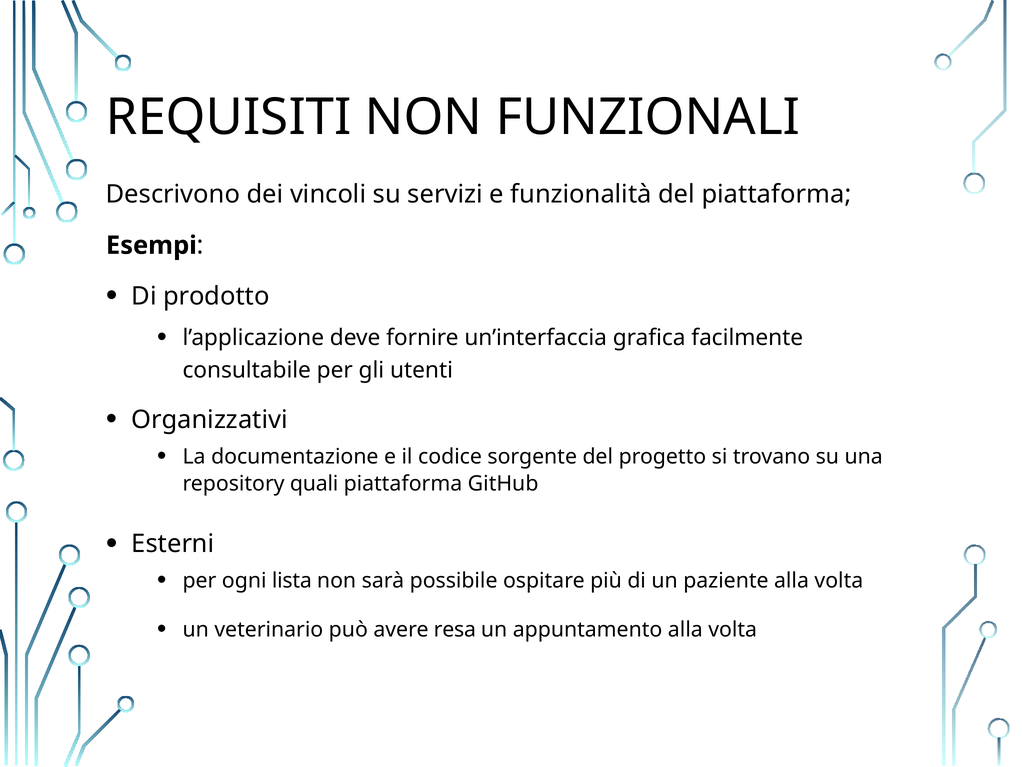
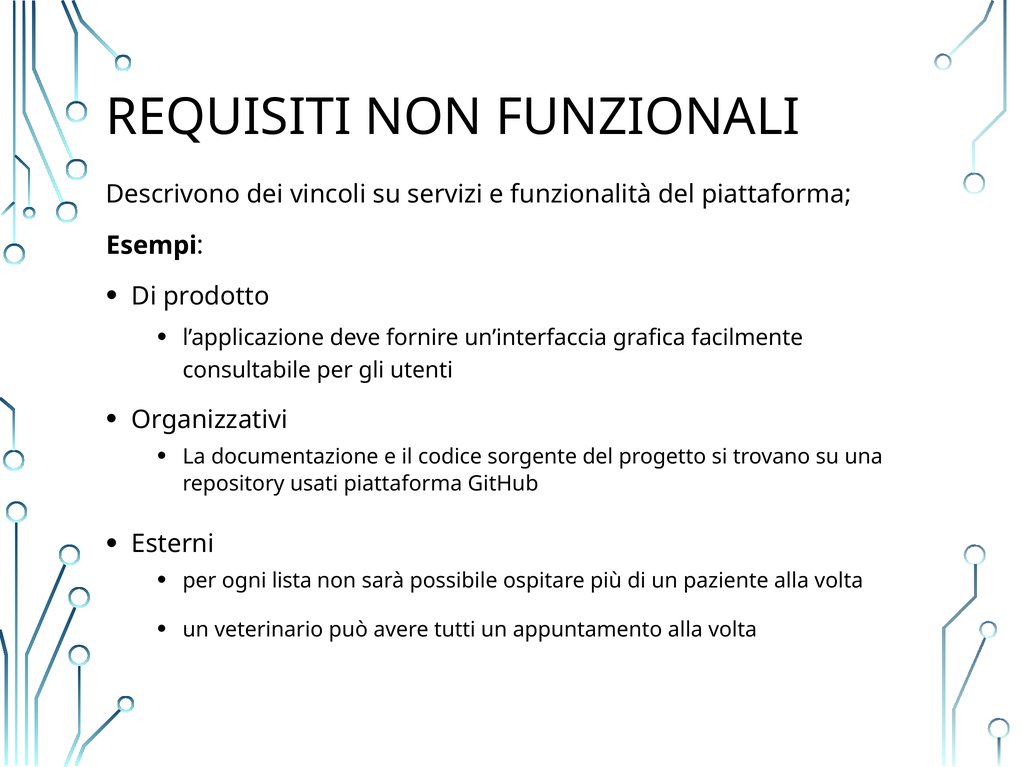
quali: quali -> usati (314, 484)
resa: resa -> tutti (455, 629)
